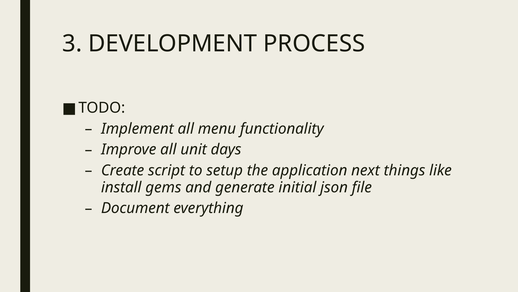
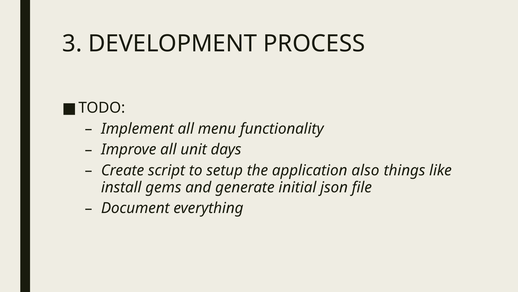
next: next -> also (365, 170)
